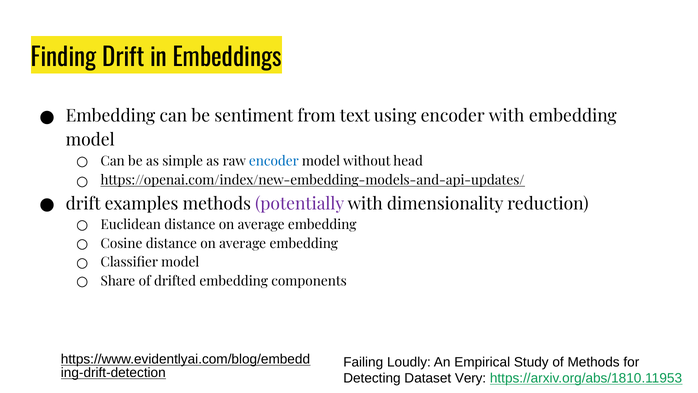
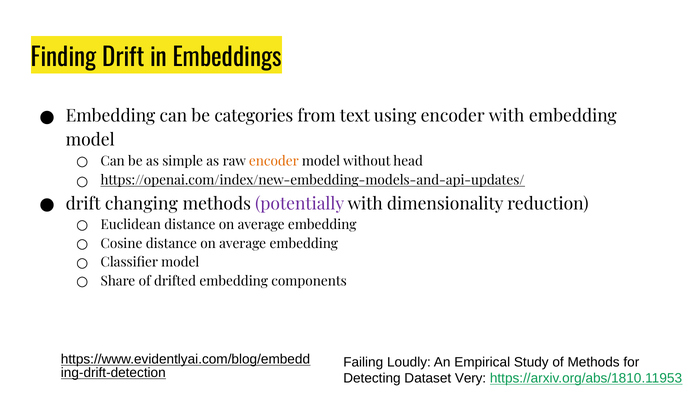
sentiment: sentiment -> categories (254, 116)
encoder colour: blue -> orange (274, 161)
examples: examples -> changing (141, 204)
